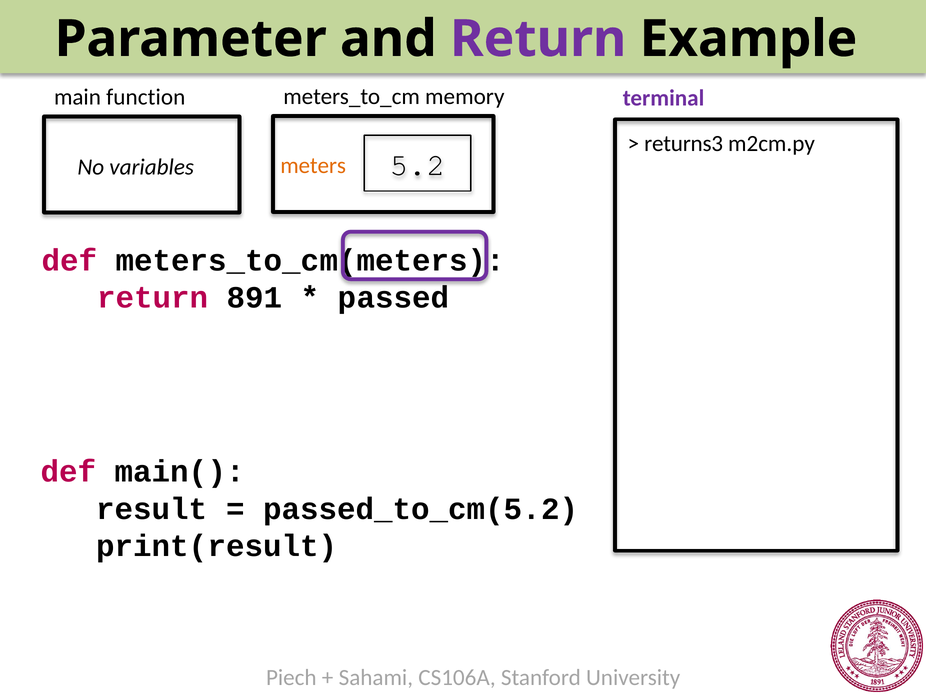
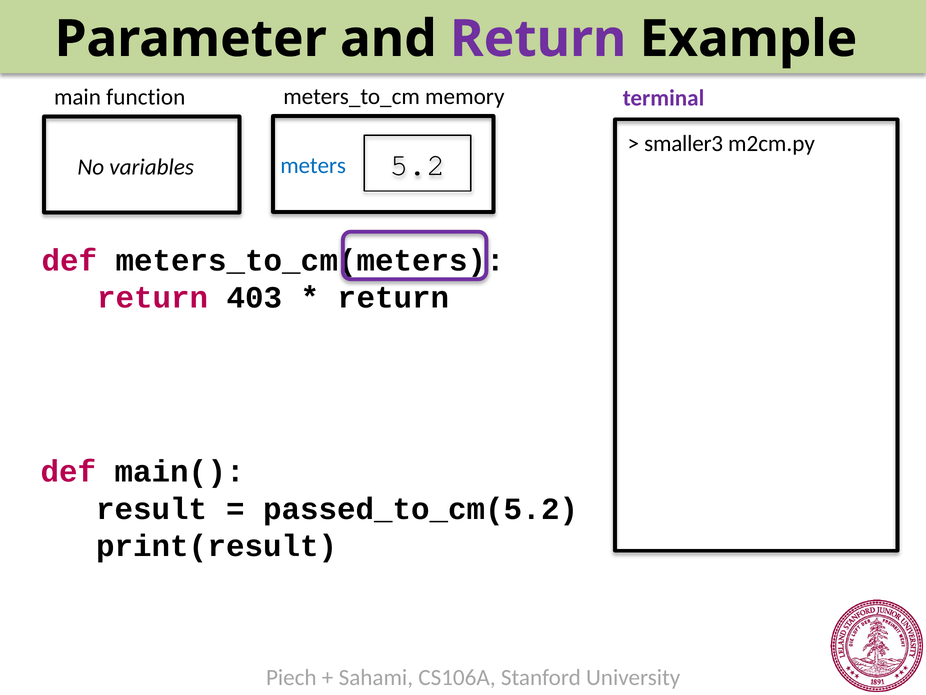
returns3: returns3 -> smaller3 (684, 143)
meters colour: orange -> blue (313, 165)
891: 891 -> 403 (255, 297)
passed: passed -> return (394, 297)
